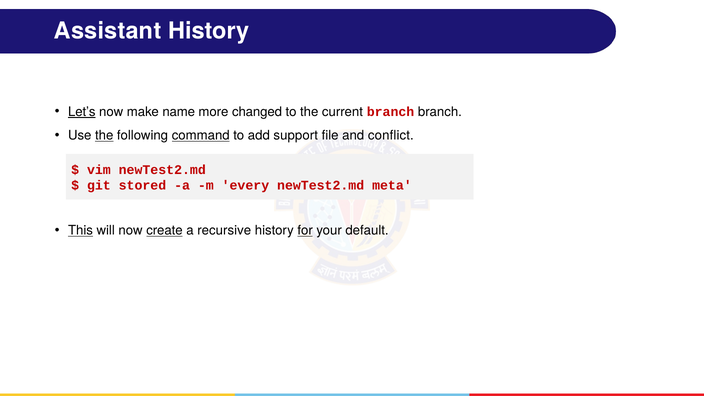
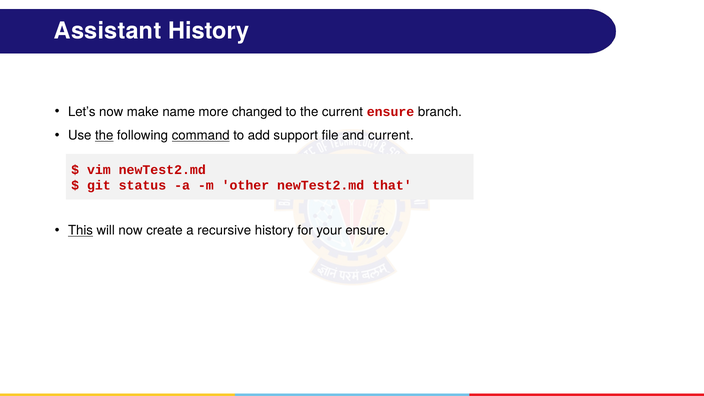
Let’s underline: present -> none (82, 112)
current branch: branch -> ensure (391, 112)
and conflict: conflict -> current (391, 136)
stored: stored -> status (142, 186)
every: every -> other (245, 186)
meta: meta -> that (392, 186)
create underline: present -> none (164, 231)
for underline: present -> none (305, 231)
your default: default -> ensure (367, 231)
